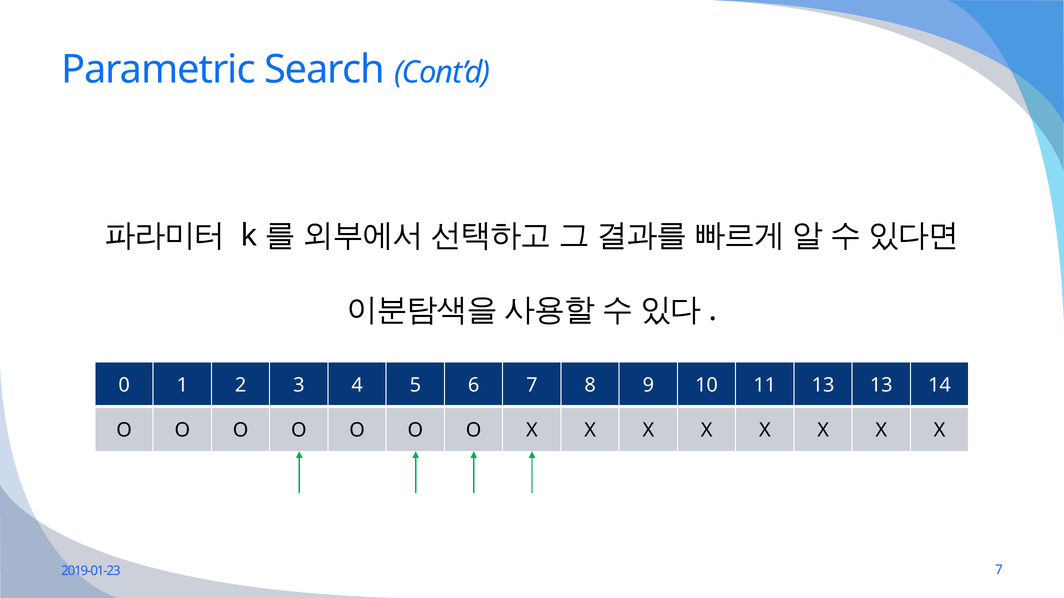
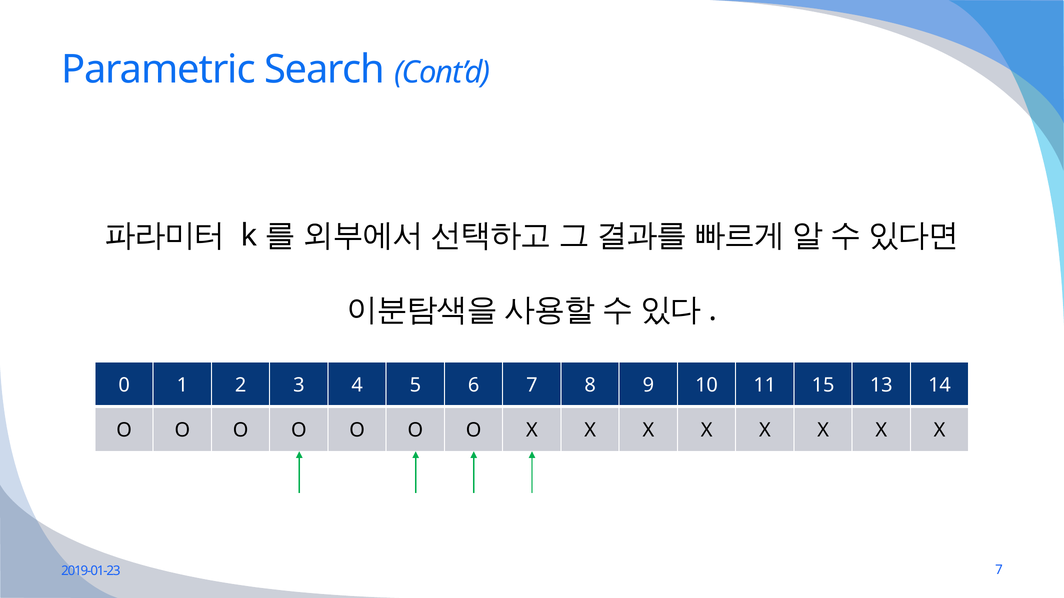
11 13: 13 -> 15 (823, 386)
